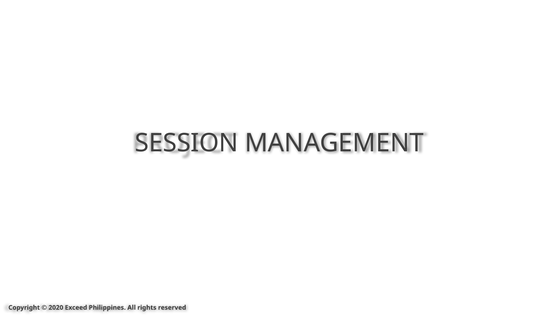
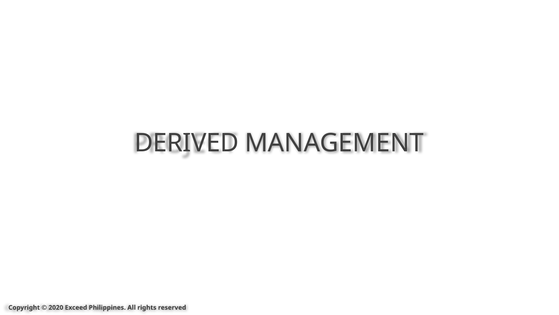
SESSION: SESSION -> DERIVED (187, 143)
